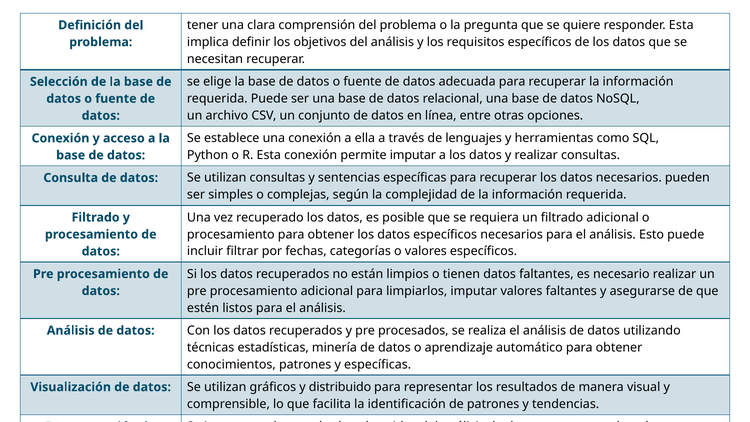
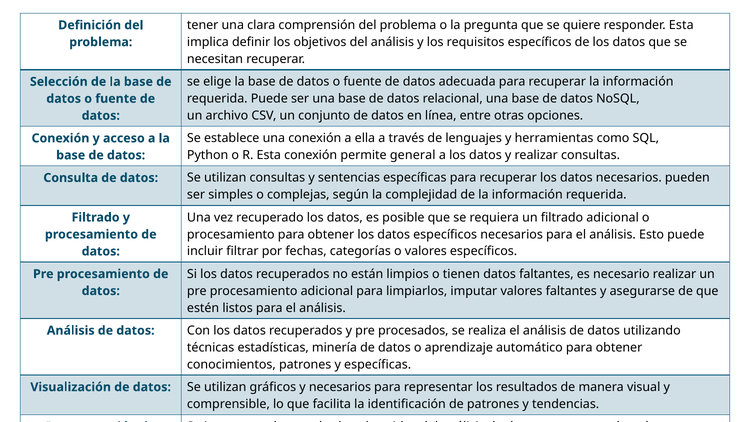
permite imputar: imputar -> general (413, 155)
y distribuido: distribuido -> necesarios (340, 387)
